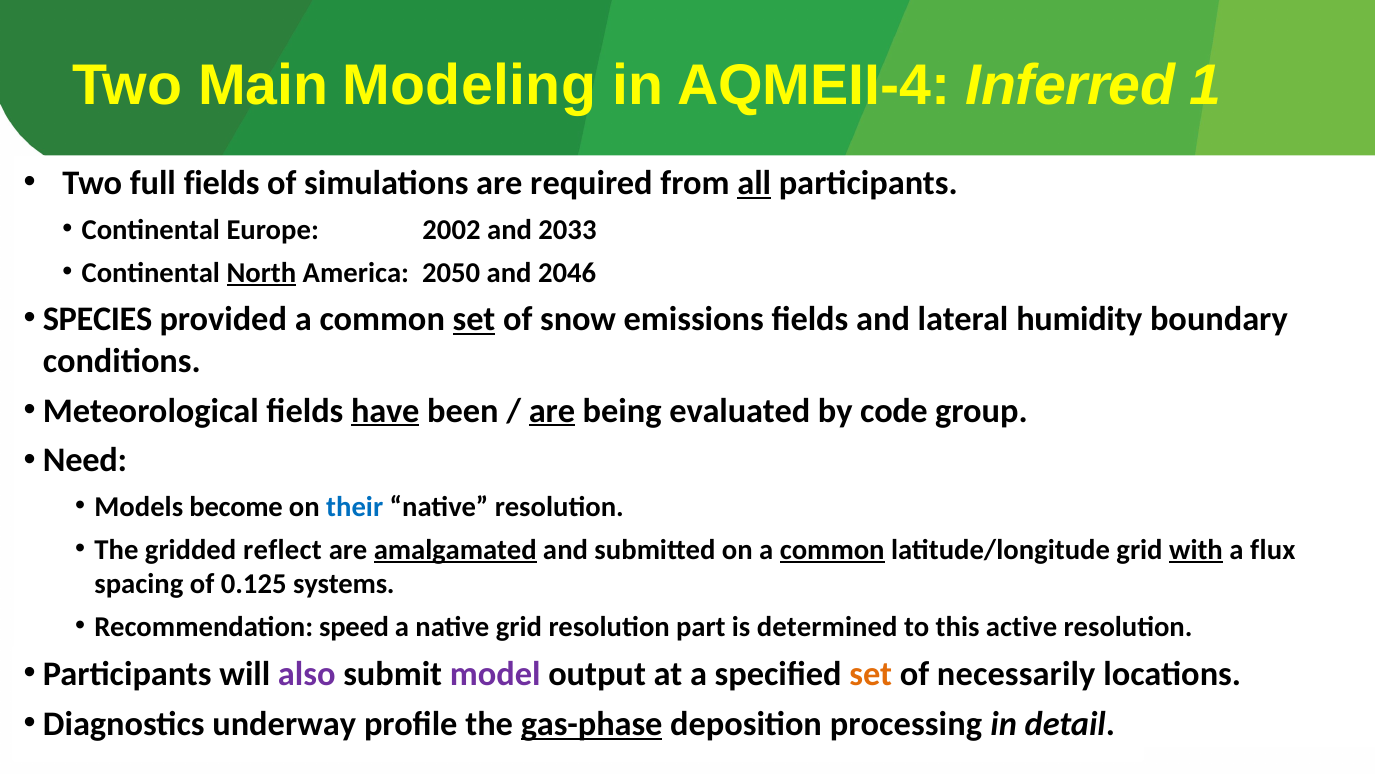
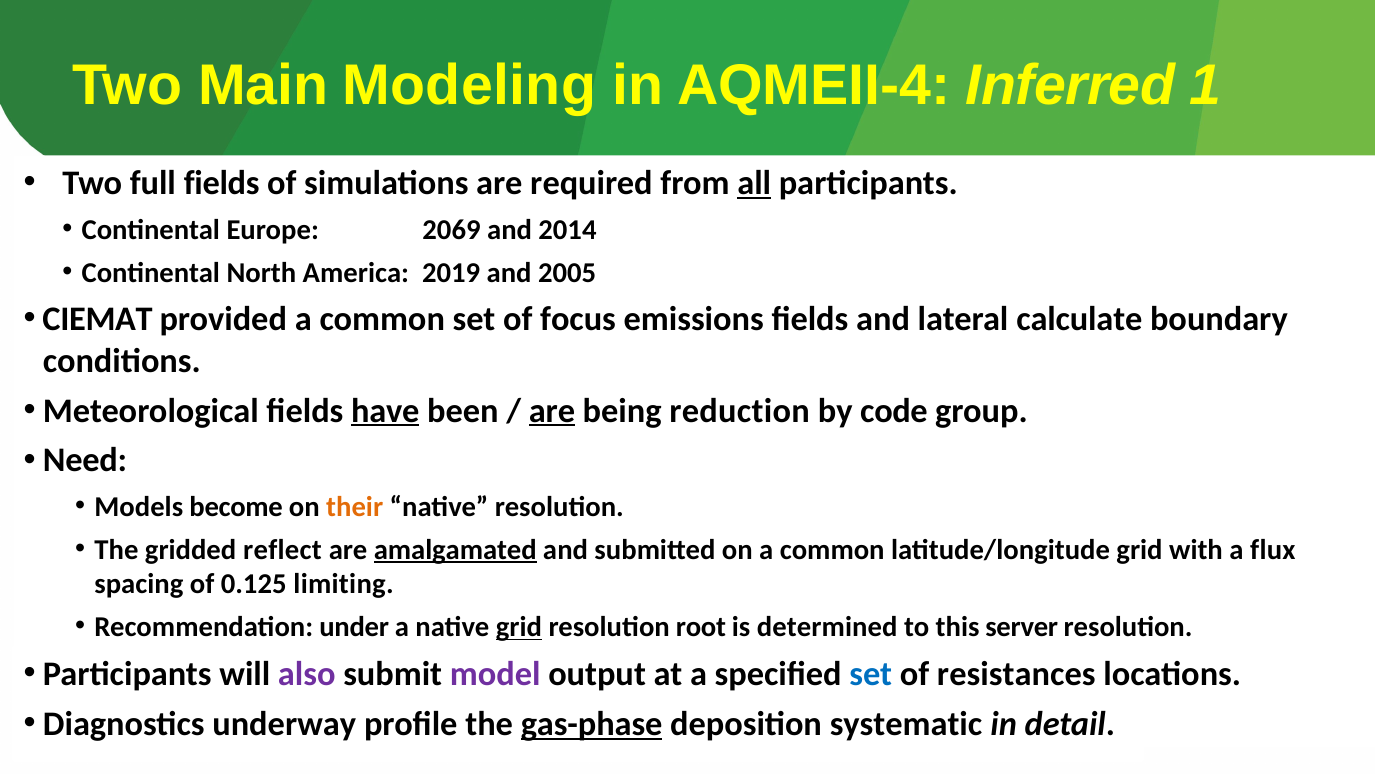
2002: 2002 -> 2069 (452, 229)
2033: 2033 -> 2014 (567, 229)
North underline: present -> none (261, 272)
2050: 2050 -> 2019 (451, 272)
2046: 2046 -> 2005 (567, 272)
SPECIES: SPECIES -> CIEMAT (98, 319)
set underline: present -> none (474, 319)
snow: snow -> focus (578, 319)
humidity: humidity -> calculate (1079, 319)
evaluated: evaluated -> reduction (740, 410)
their colour: blue -> orange (355, 506)
common underline: present -> none (832, 549)
with underline: present -> none (1196, 549)
systems: systems -> limiting (344, 584)
speed: speed -> under (354, 627)
grid underline: none -> present (519, 627)
part: part -> root (701, 627)
active: active -> server (1022, 627)
set colour: orange -> blue (871, 673)
necessarily: necessarily -> resistances (1016, 673)
processing: processing -> systematic (906, 723)
